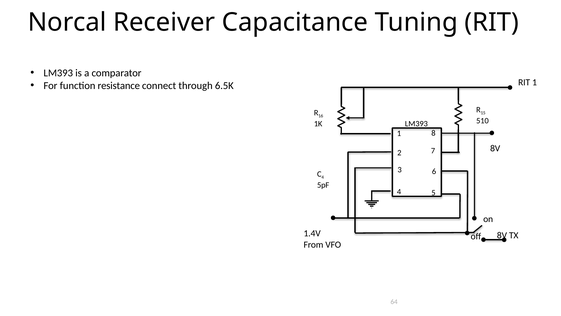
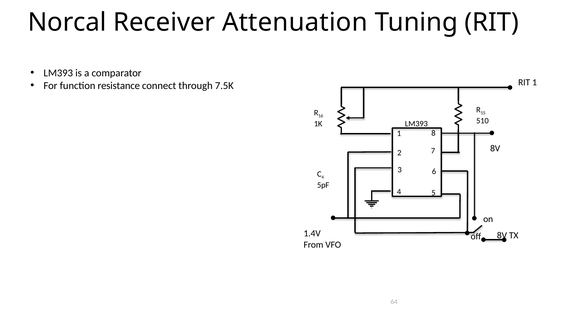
Capacitance: Capacitance -> Attenuation (295, 22)
6.5K: 6.5K -> 7.5K (224, 86)
